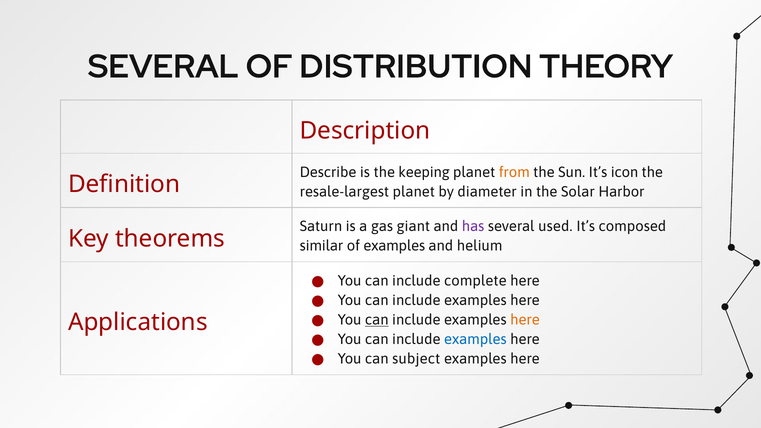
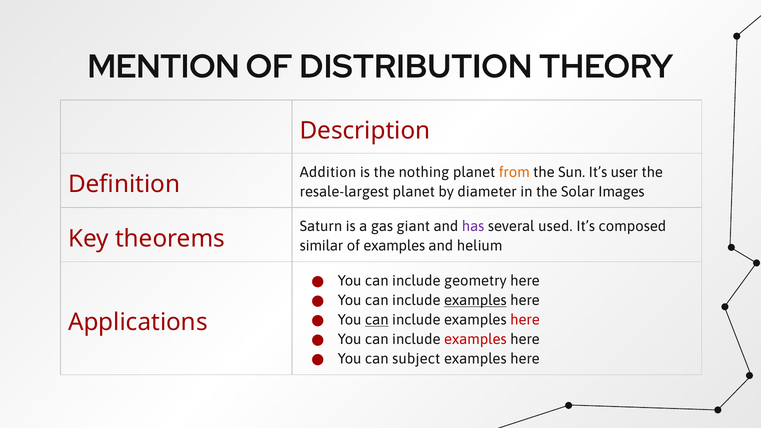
SEVERAL: SEVERAL -> MENTION (164, 67)
Describe: Describe -> Addition (328, 172)
keeping: keeping -> nothing (424, 172)
icon: icon -> user (624, 172)
Harbor: Harbor -> Images (621, 192)
complete: complete -> geometry (475, 281)
examples underline: none -> present (475, 300)
here colour: orange -> red (525, 320)
examples colour: blue -> red (475, 339)
